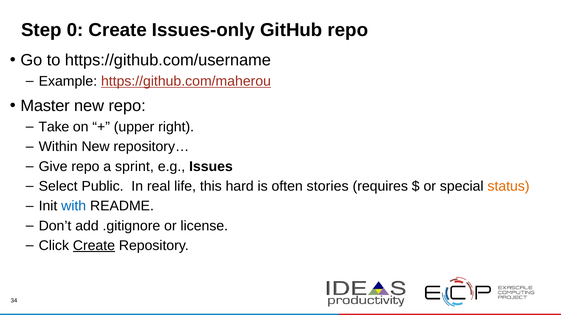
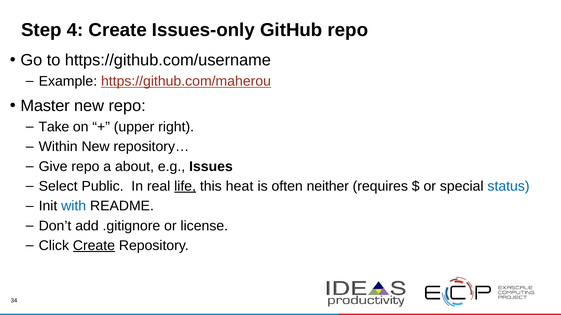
0: 0 -> 4 (75, 30)
sprint: sprint -> about (135, 167)
life underline: none -> present (185, 187)
hard: hard -> heat (240, 187)
stories: stories -> neither (328, 187)
status colour: orange -> blue (509, 187)
